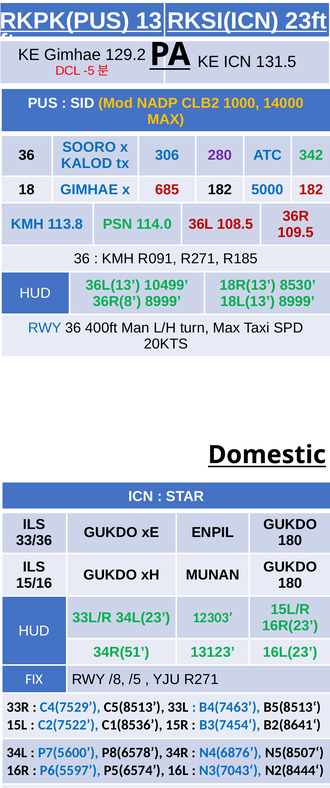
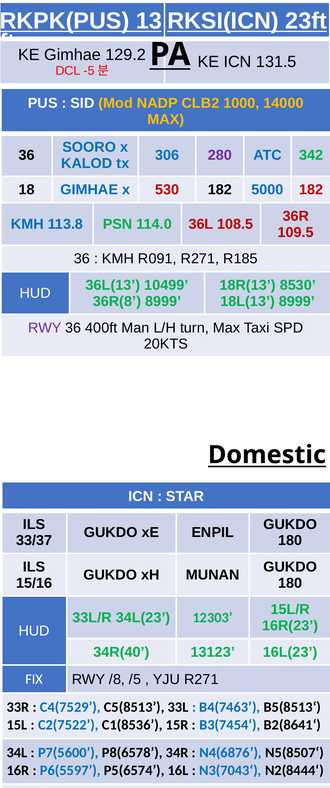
685: 685 -> 530 (167, 190)
RWY colour: blue -> purple (45, 328)
33/36: 33/36 -> 33/37 (34, 542)
34R(51: 34R(51 -> 34R(40 (121, 653)
